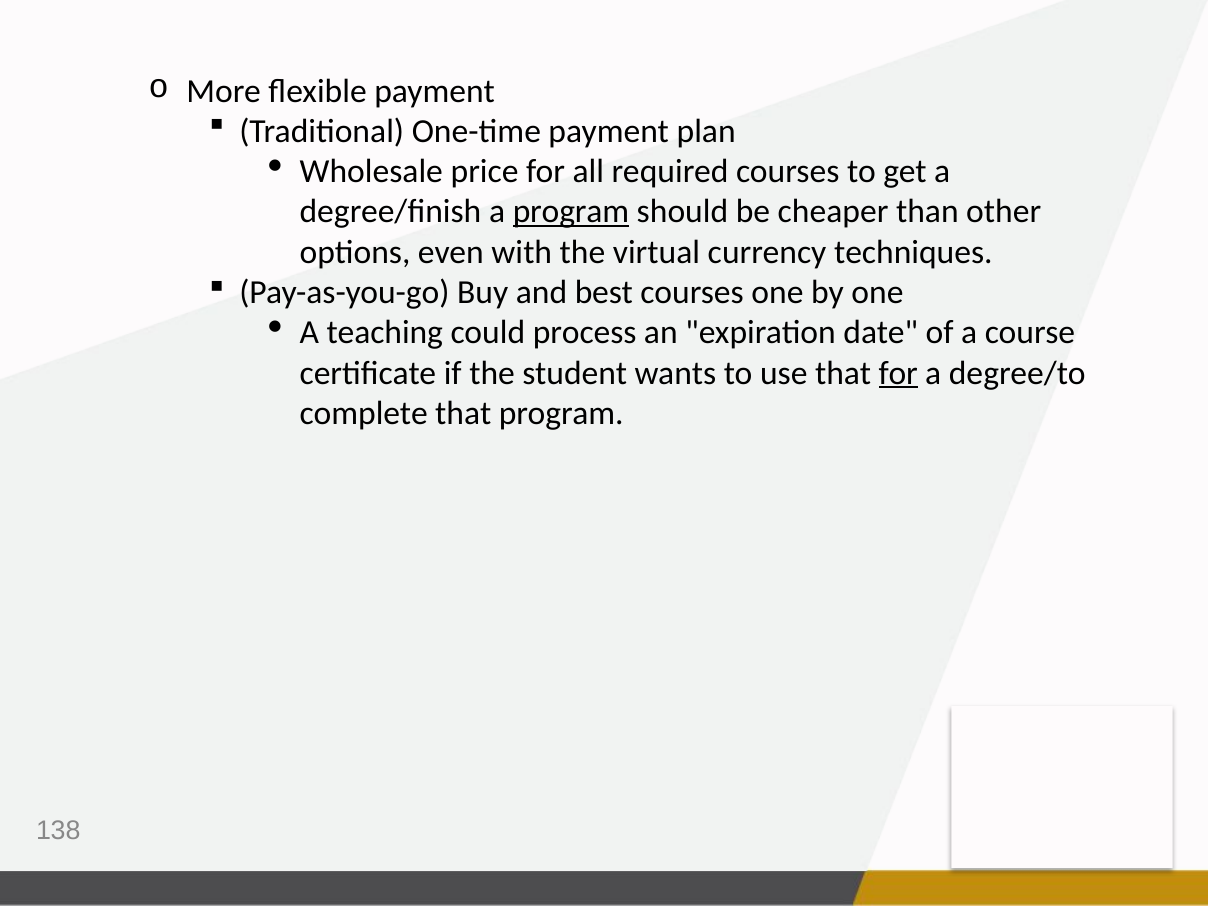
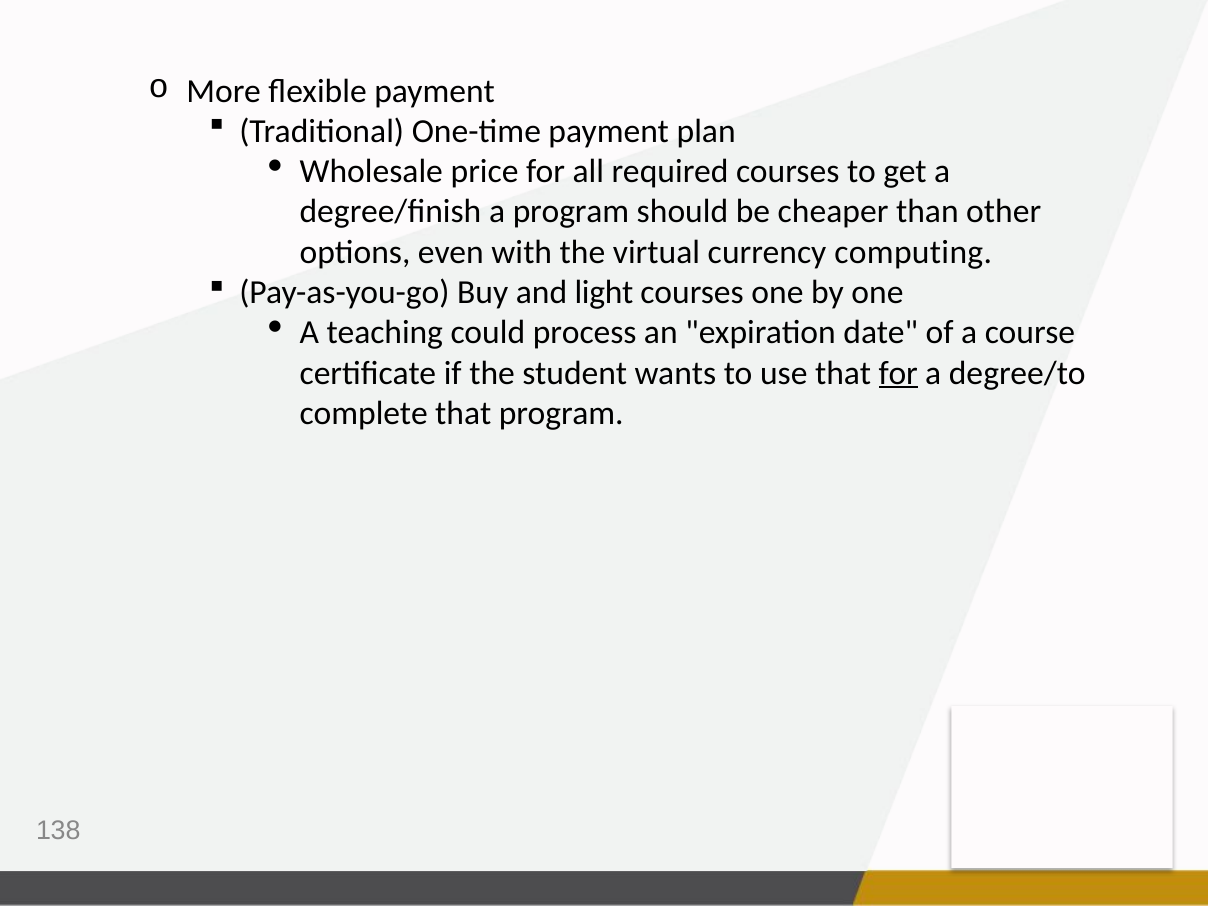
program underline: present -> none (571, 212)
techniques: techniques -> computing (913, 252)
best: best -> light (604, 292)
